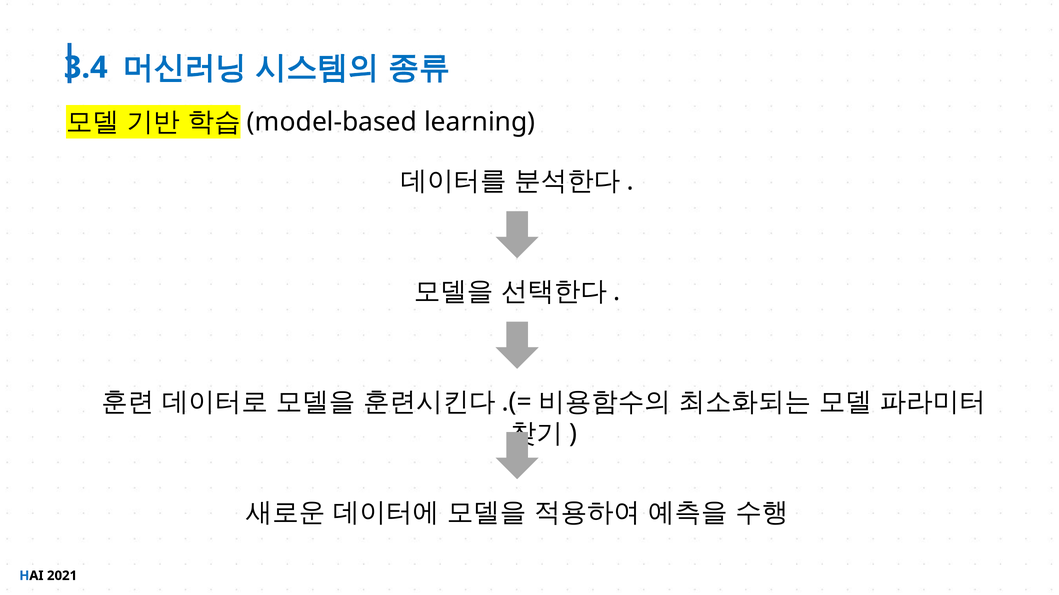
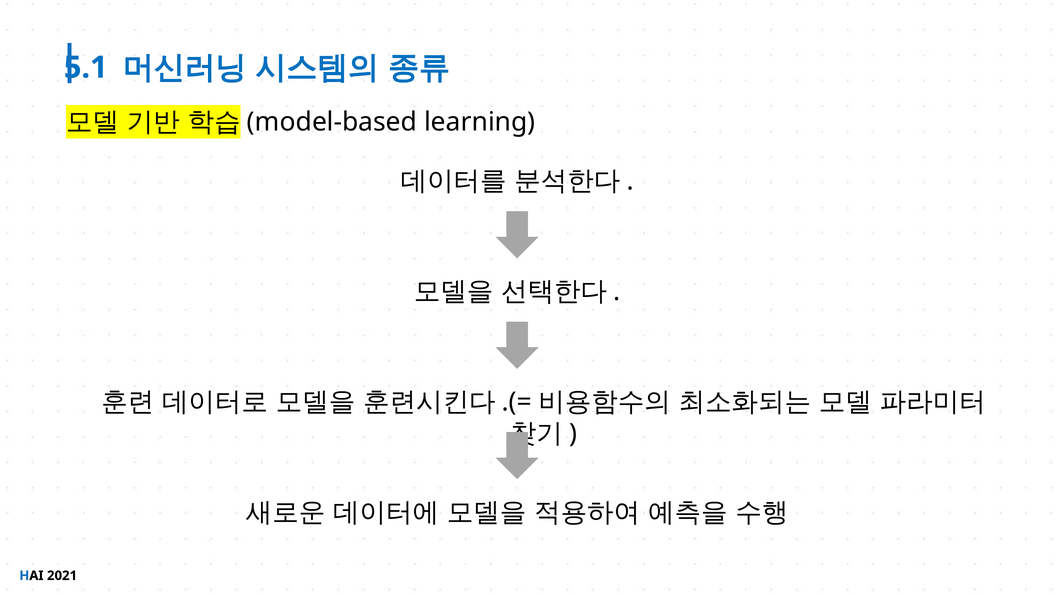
3.4: 3.4 -> 5.1 (86, 68)
